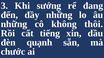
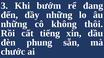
sướng: sướng -> bướm (49, 6)
quạnh: quạnh -> phung (39, 43)
